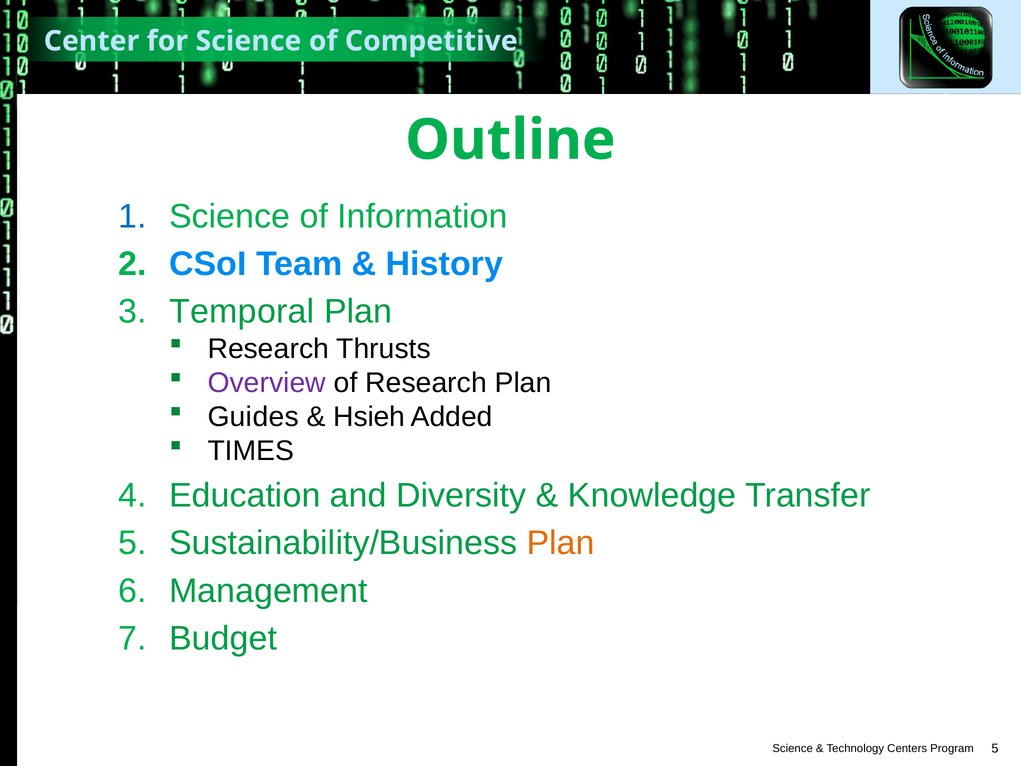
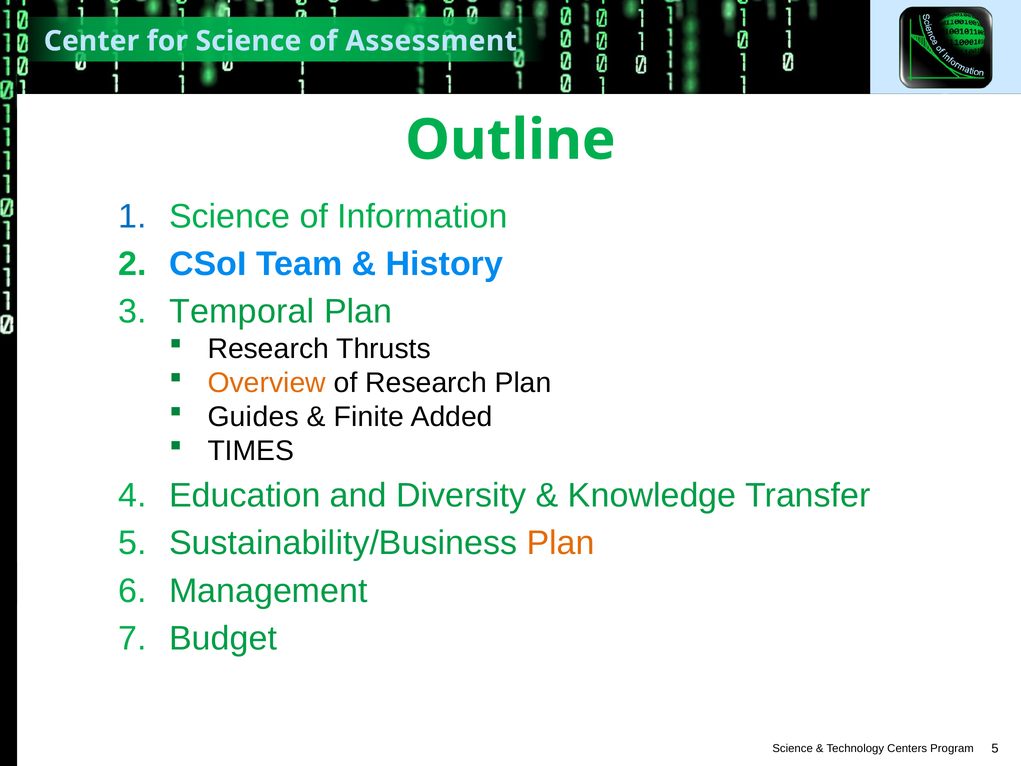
Competitive: Competitive -> Assessment (431, 41)
Overview colour: purple -> orange (267, 383)
Hsieh: Hsieh -> Finite (369, 417)
